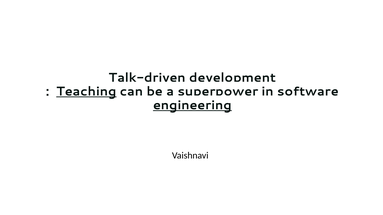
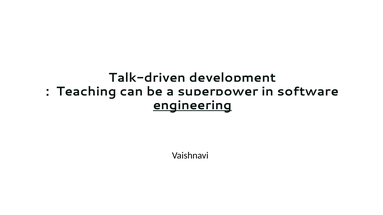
Teaching underline: present -> none (86, 92)
